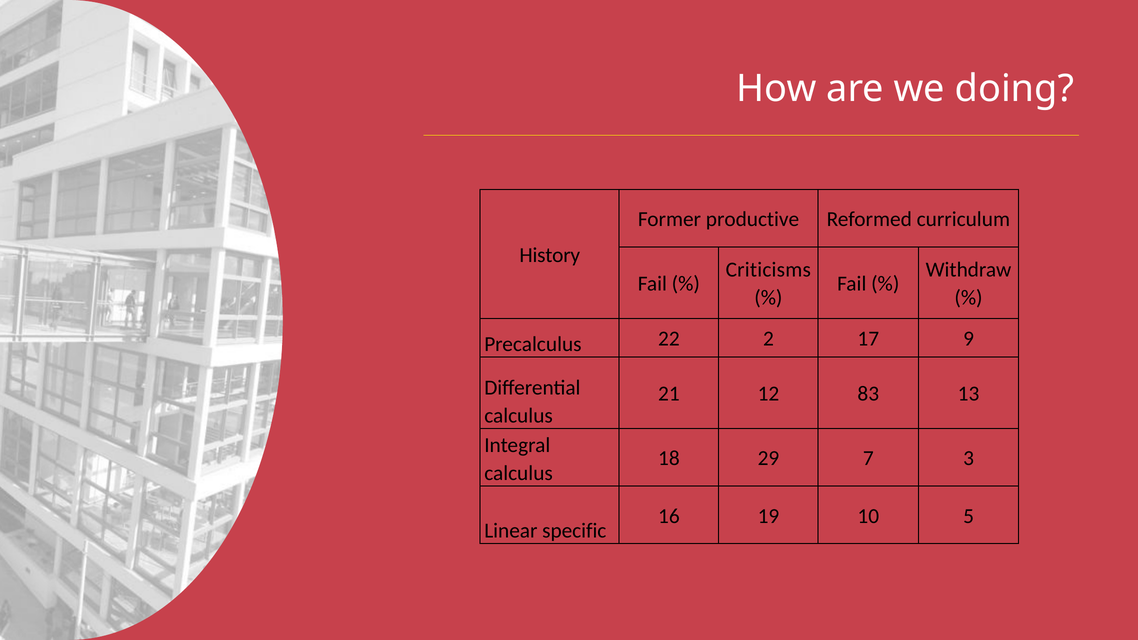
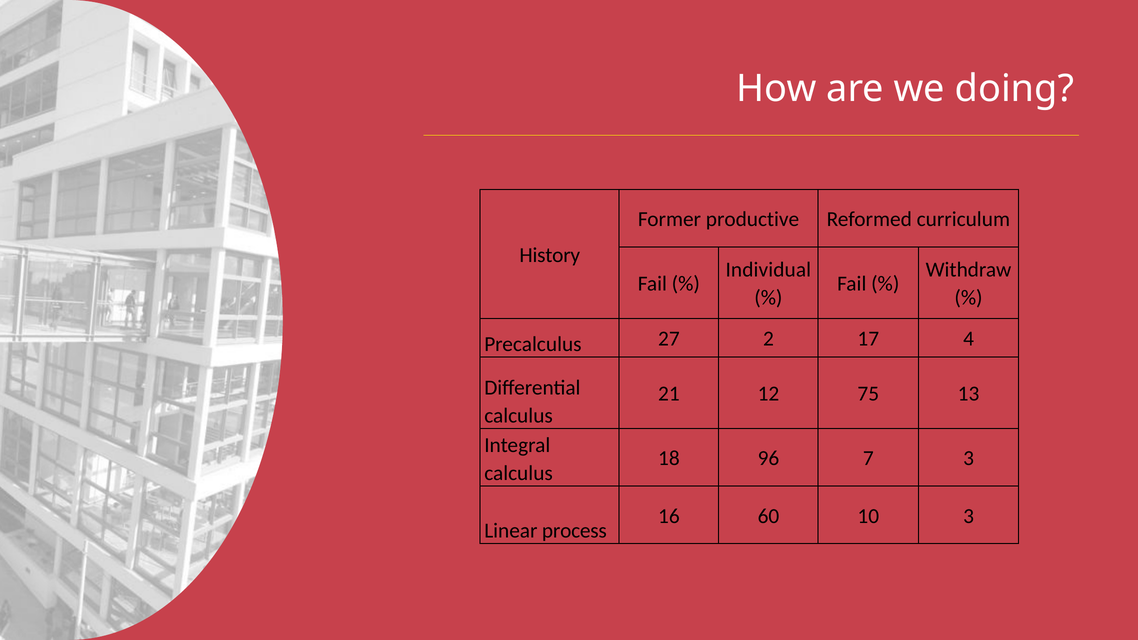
Criticisms: Criticisms -> Individual (768, 270)
22: 22 -> 27 (669, 339)
9: 9 -> 4 (969, 339)
83: 83 -> 75 (868, 394)
29: 29 -> 96 (768, 459)
19: 19 -> 60 (768, 516)
10 5: 5 -> 3 (969, 516)
specific: specific -> process (574, 531)
